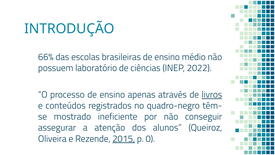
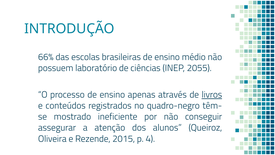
2022: 2022 -> 2055 (199, 68)
2015 underline: present -> none (124, 139)
0: 0 -> 4 (150, 139)
